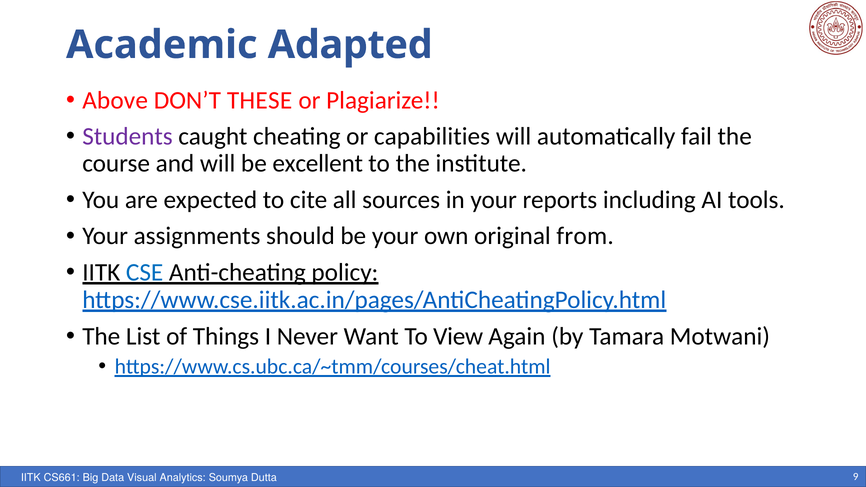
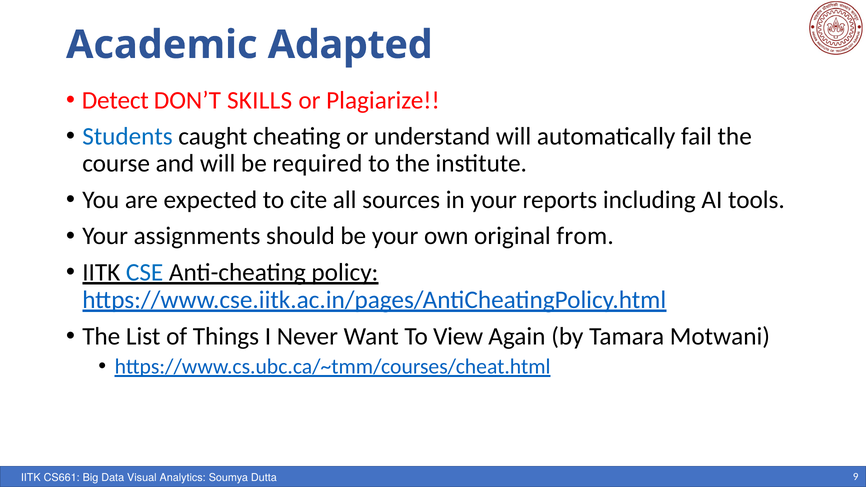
Above: Above -> Detect (115, 100)
THESE: THESE -> SKILLS (260, 100)
Students colour: purple -> blue (127, 136)
capabilities: capabilities -> understand (432, 136)
excellent: excellent -> required (317, 164)
